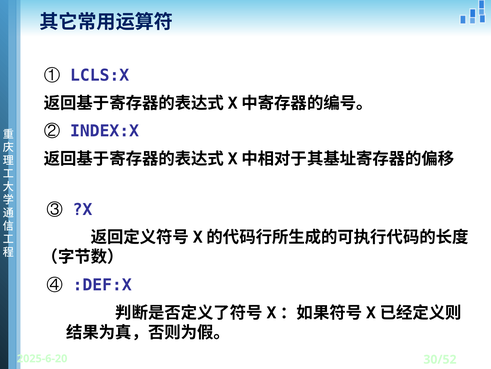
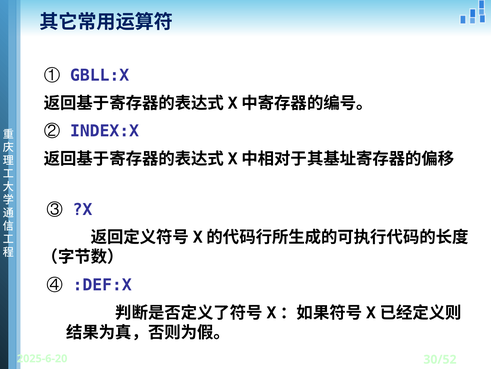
LCLS:X: LCLS:X -> GBLL:X (100, 75)
